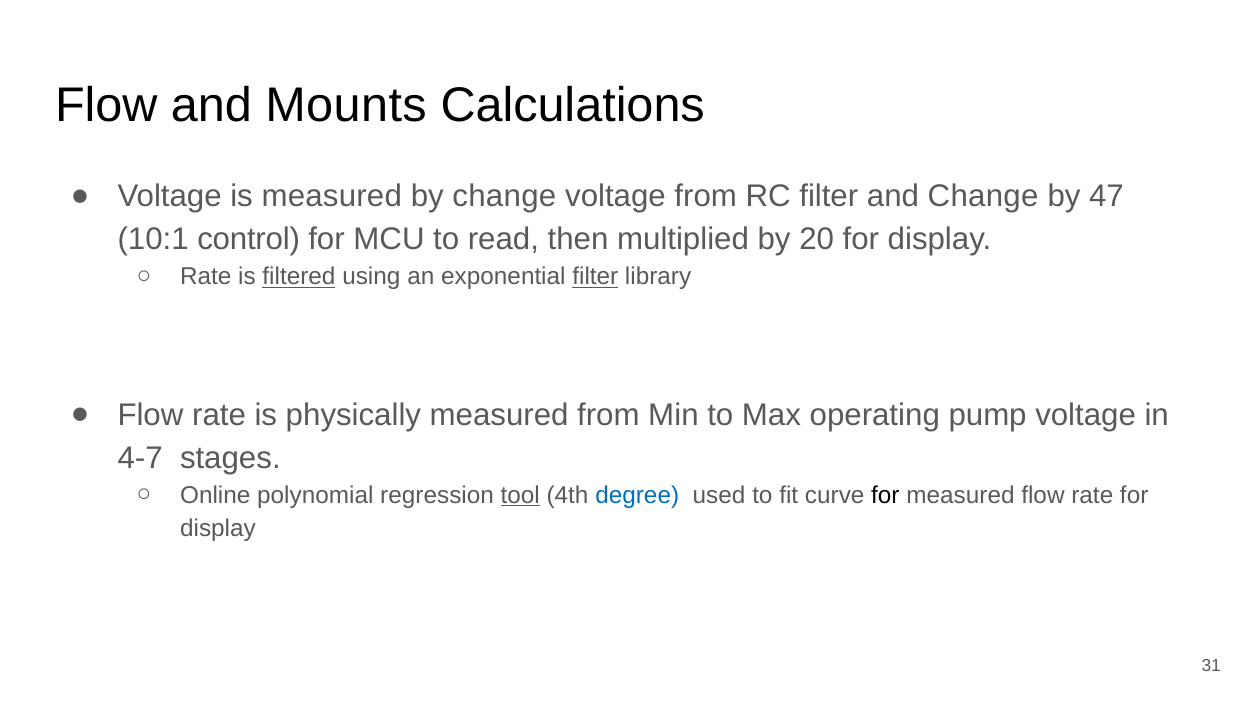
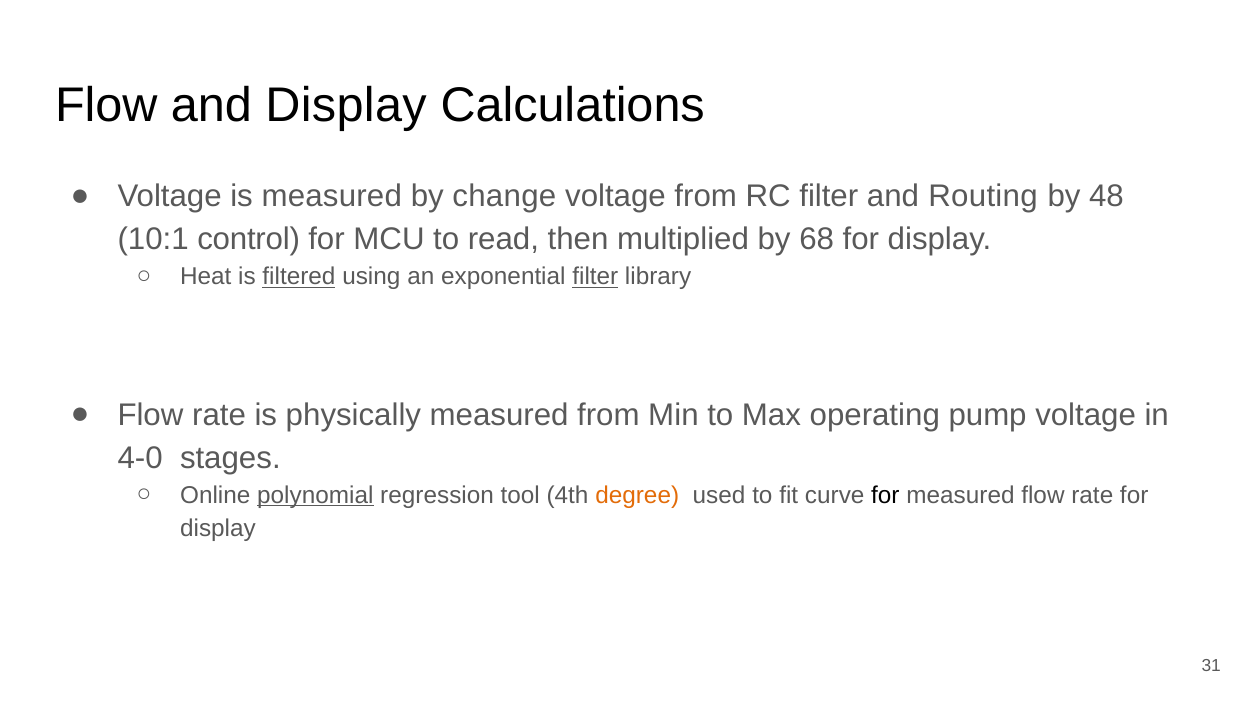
and Mounts: Mounts -> Display (346, 106)
and Change: Change -> Routing (983, 197)
47: 47 -> 48 (1107, 197)
20: 20 -> 68 (817, 240)
Rate: Rate -> Heat (206, 277)
4-7: 4-7 -> 4-0 (140, 458)
polynomial underline: none -> present (315, 495)
tool underline: present -> none (520, 495)
degree colour: blue -> orange (637, 495)
